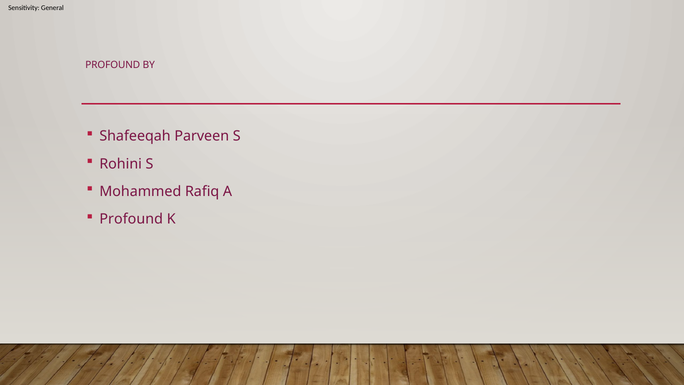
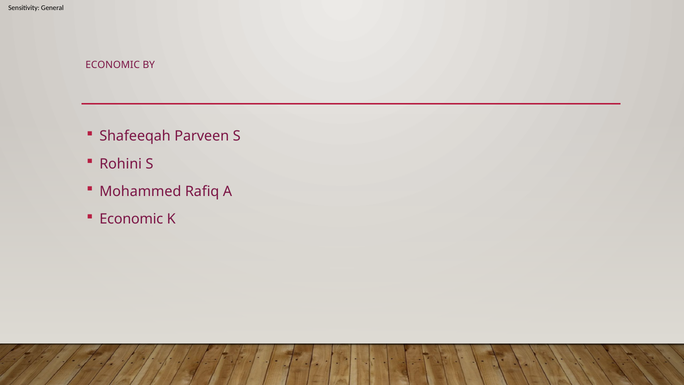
PROFOUND: PROFOUND -> ECONOMIC (113, 65)
Profound: Profound -> Economic (131, 219)
